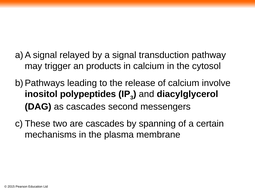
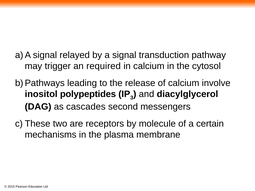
products: products -> required (104, 66)
are cascades: cascades -> receptors (105, 124)
spanning: spanning -> molecule (157, 124)
